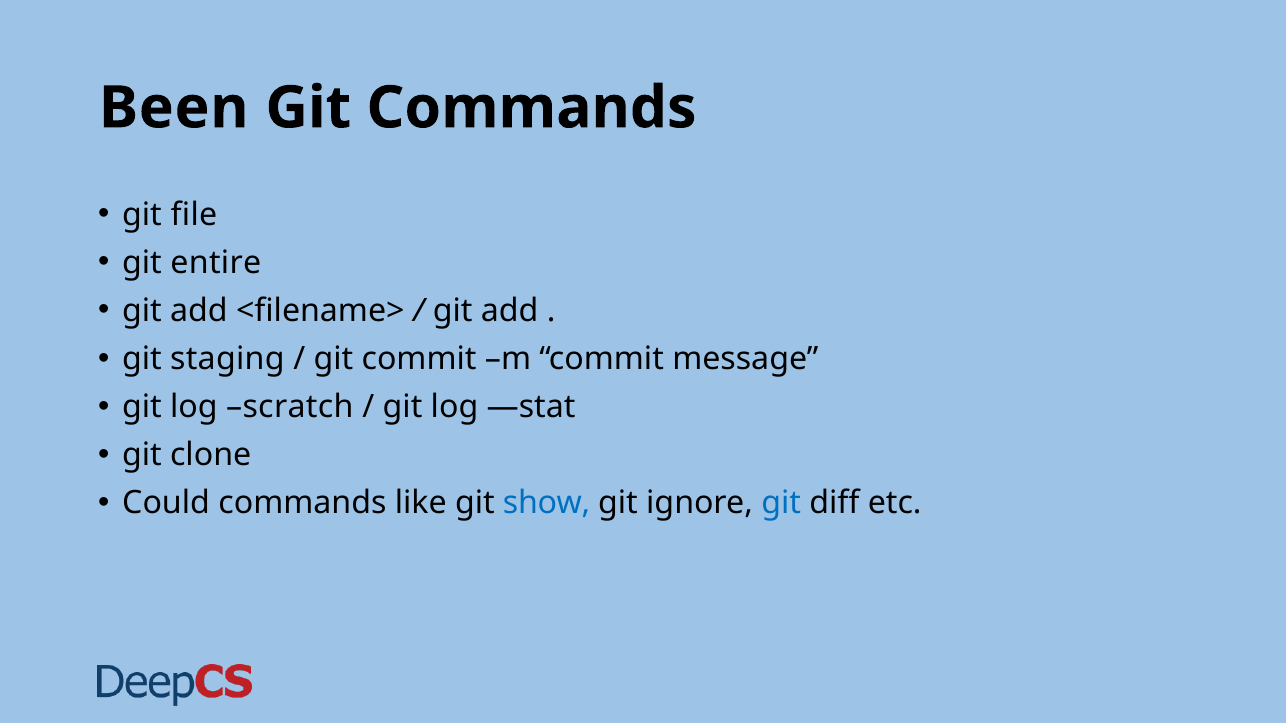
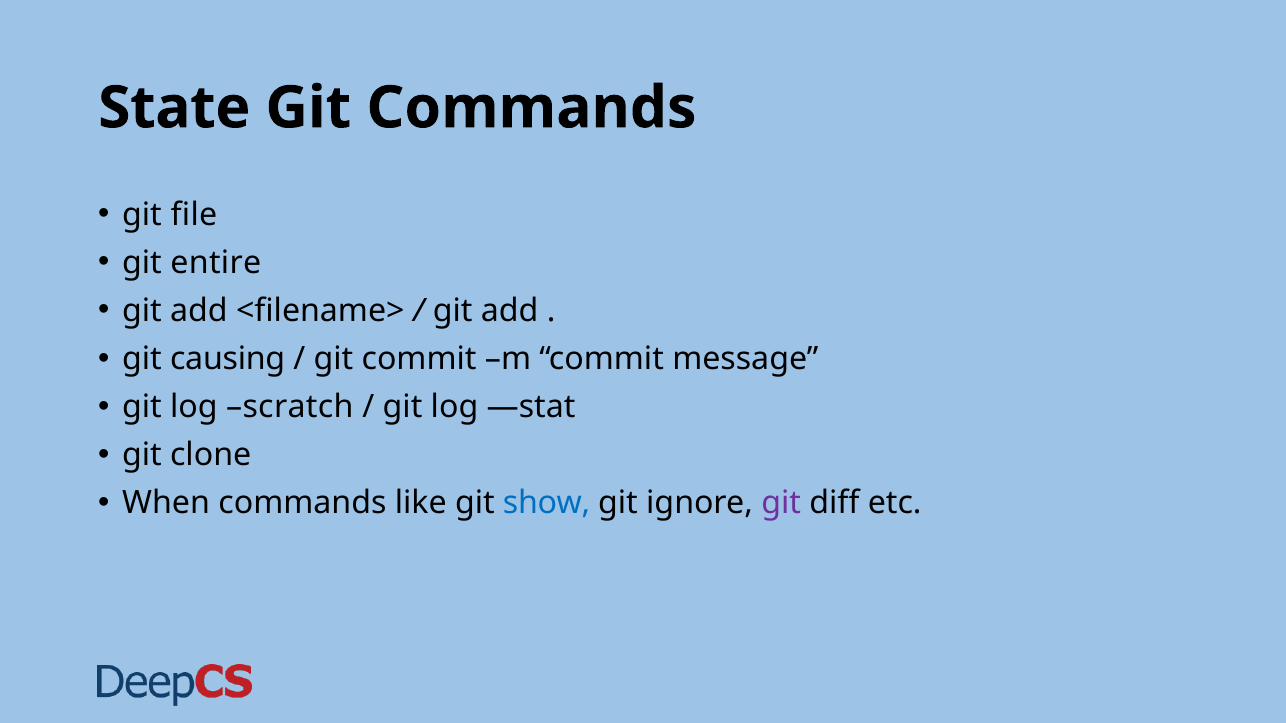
Been: Been -> State (174, 108)
staging: staging -> causing (228, 359)
Could: Could -> When (166, 503)
git colour: blue -> purple (781, 503)
